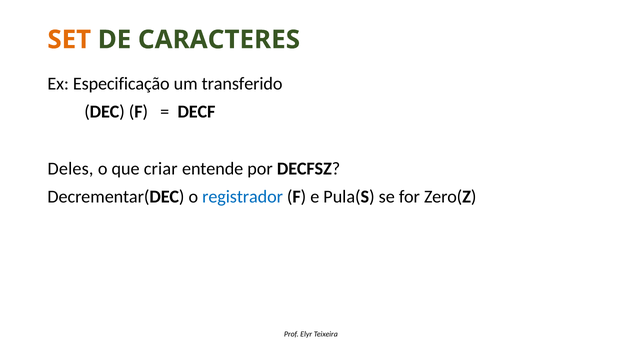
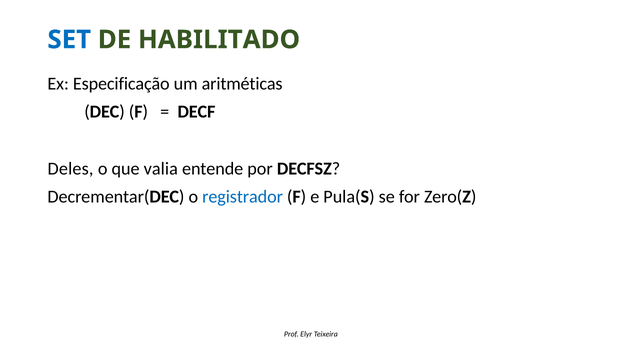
SET colour: orange -> blue (69, 40)
CARACTERES: CARACTERES -> HABILITADO (219, 40)
transferido: transferido -> aritméticas (242, 84)
criar: criar -> valia (161, 168)
